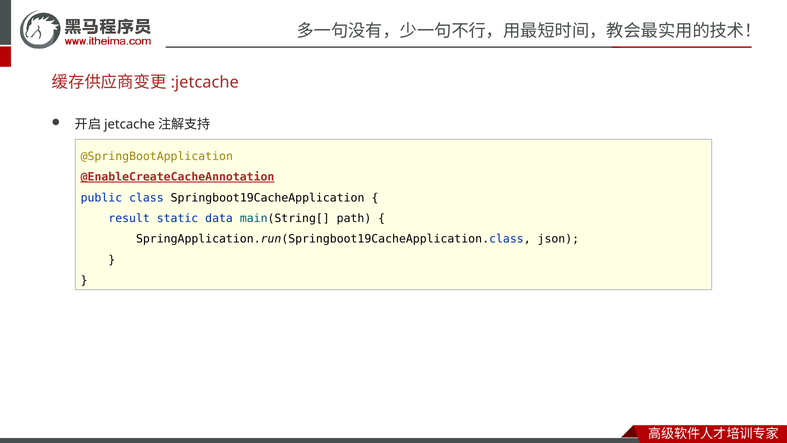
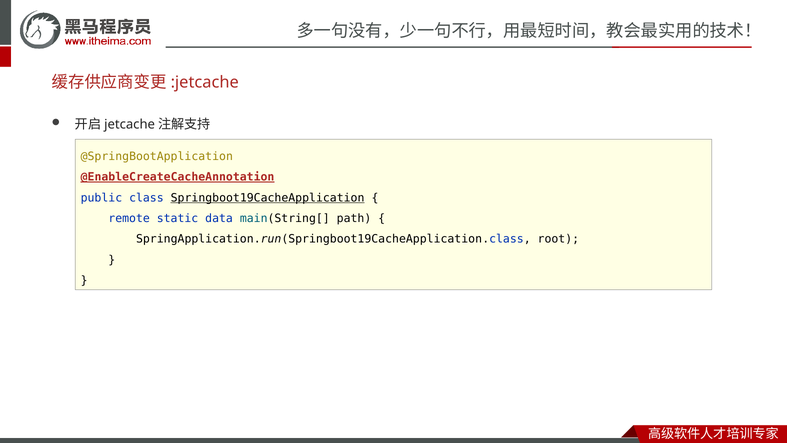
Springboot19CacheApplication underline: none -> present (268, 198)
result: result -> remote (129, 218)
json: json -> root (558, 239)
